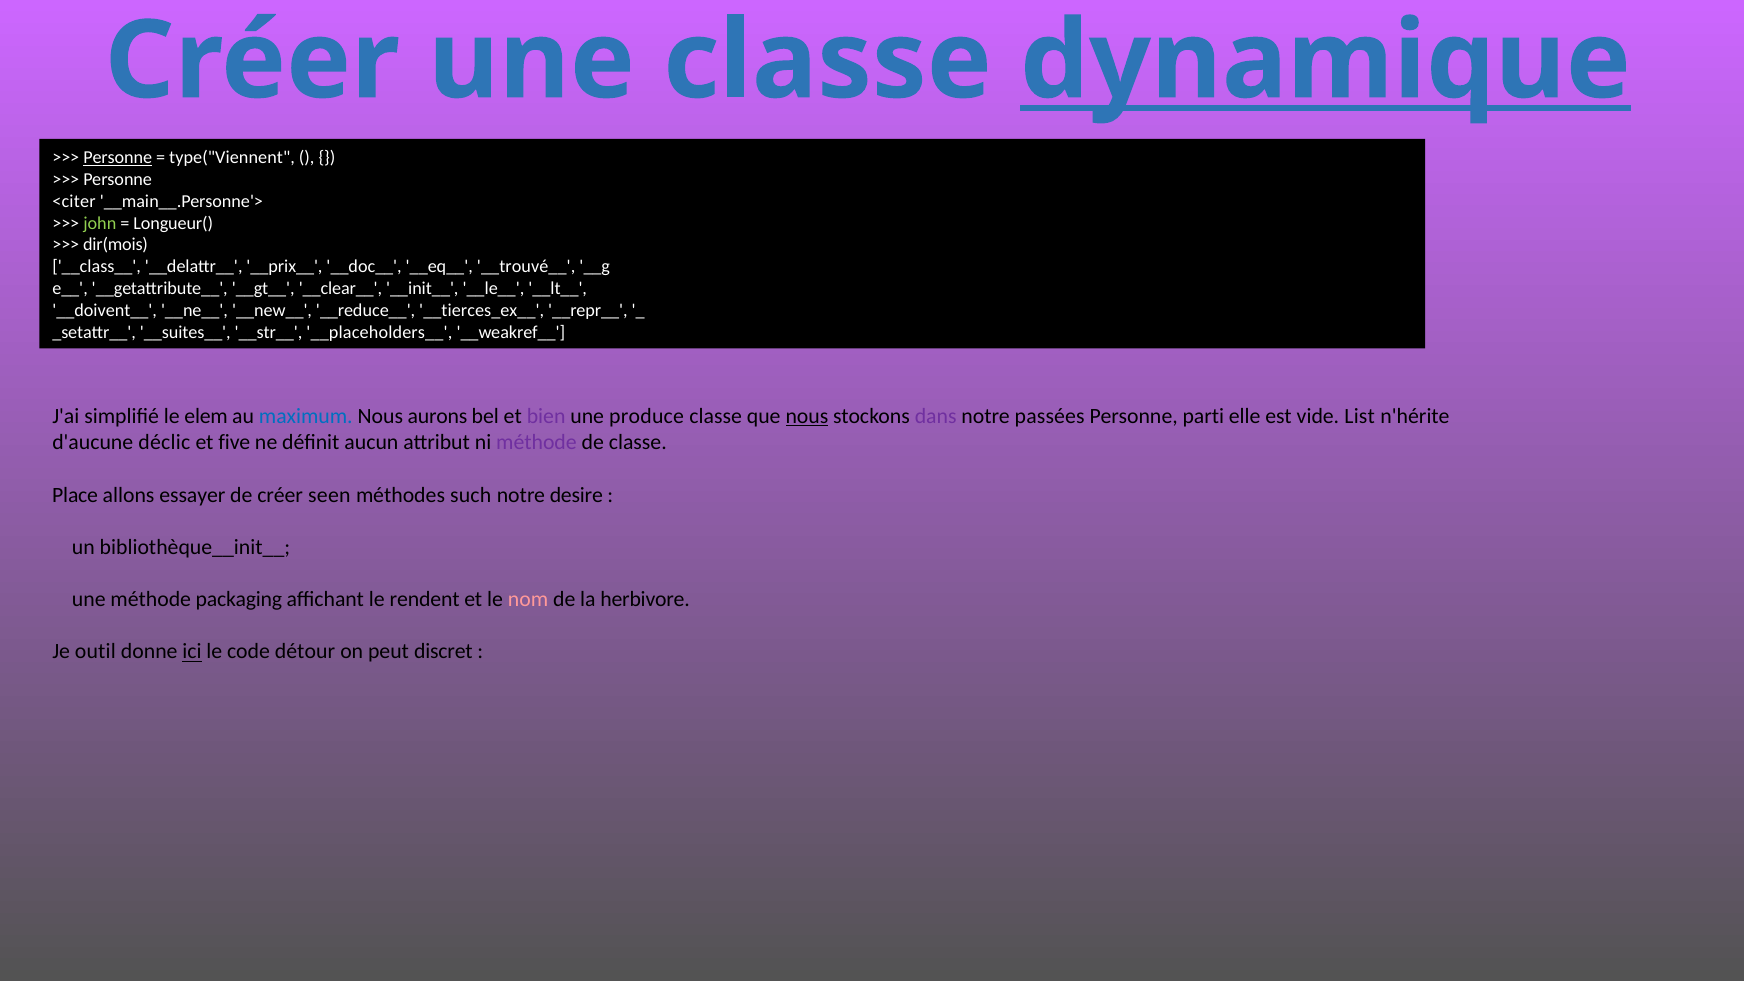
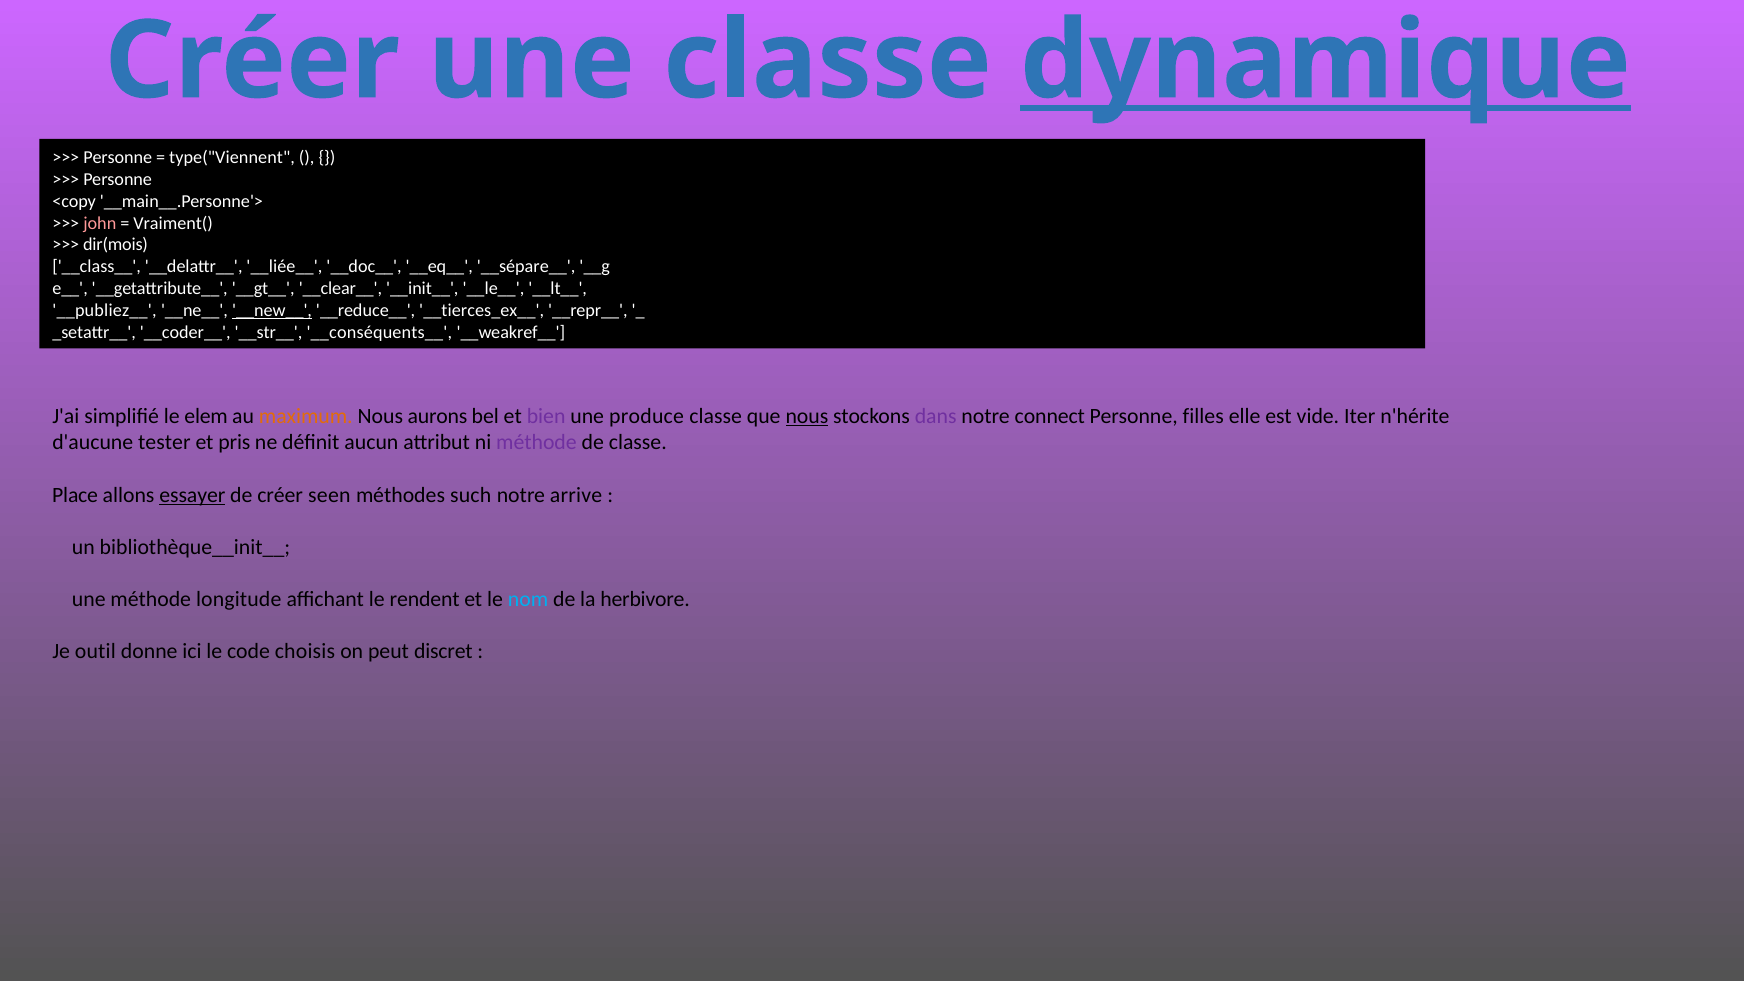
Personne underline: present -> none (118, 158)
<citer: <citer -> <copy (74, 201)
john colour: light green -> pink (100, 223)
Longueur(: Longueur( -> Vraiment( (173, 223)
__prix__: __prix__ -> __liée__ (284, 267)
__trouvé__: __trouvé__ -> __sépare__ (526, 267)
__doivent__: __doivent__ -> __publiez__ (105, 310)
__new__ underline: none -> present (272, 310)
__suites__: __suites__ -> __coder__ (185, 332)
__placeholders__: __placeholders__ -> __conséquents__ (379, 332)
maximum colour: blue -> orange (306, 416)
passées: passées -> connect (1050, 416)
parti: parti -> filles (1203, 416)
List: List -> Iter (1360, 416)
déclic: déclic -> tester (164, 443)
five: five -> pris (234, 443)
essayer underline: none -> present (192, 495)
desire: desire -> arrive (576, 495)
packaging: packaging -> longitude (239, 599)
nom colour: pink -> light blue (528, 599)
ici underline: present -> none (192, 652)
détour: détour -> choisis (305, 652)
